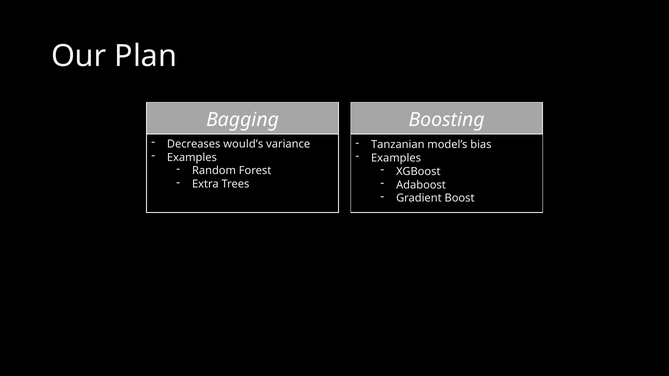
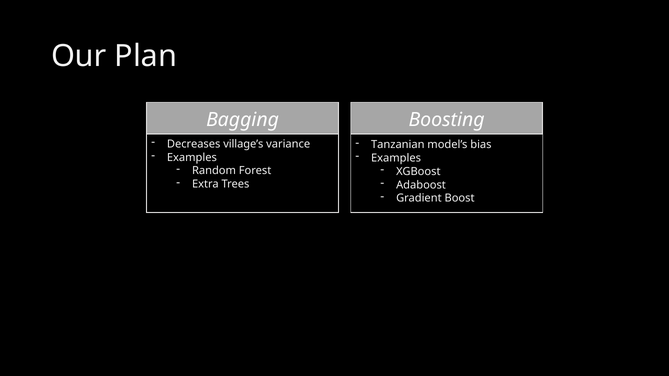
would’s: would’s -> village’s (243, 144)
